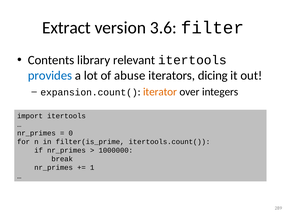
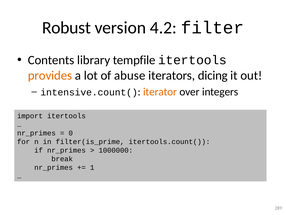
Extract: Extract -> Robust (66, 28)
3.6: 3.6 -> 4.2 (163, 28)
relevant: relevant -> tempfile (134, 60)
provides colour: blue -> orange (50, 75)
expansion.count(: expansion.count( -> intensive.count( (89, 92)
